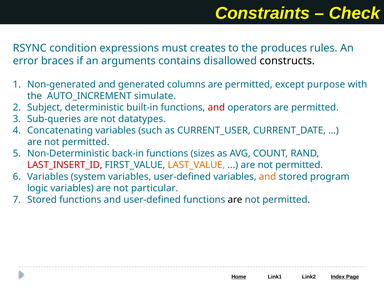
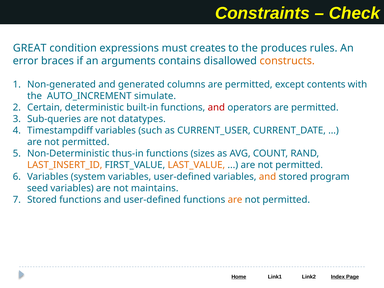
RSYNC: RSYNC -> GREAT (30, 48)
constructs colour: black -> orange (287, 61)
purpose: purpose -> contents (326, 84)
Subject: Subject -> Certain (45, 107)
Concatenating: Concatenating -> Timestampdiff (60, 131)
back-in: back-in -> thus-in (128, 154)
LAST_INSERT_ID colour: red -> orange (65, 165)
logic: logic -> seed (38, 188)
particular: particular -> maintains (155, 188)
are colour: black -> orange (235, 200)
